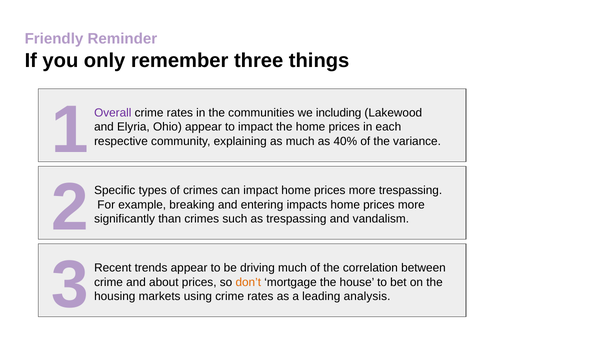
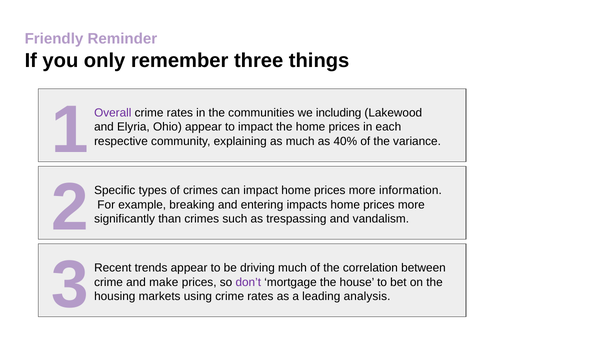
more trespassing: trespassing -> information (410, 191)
about: about -> make (164, 282)
don’t colour: orange -> purple (248, 282)
